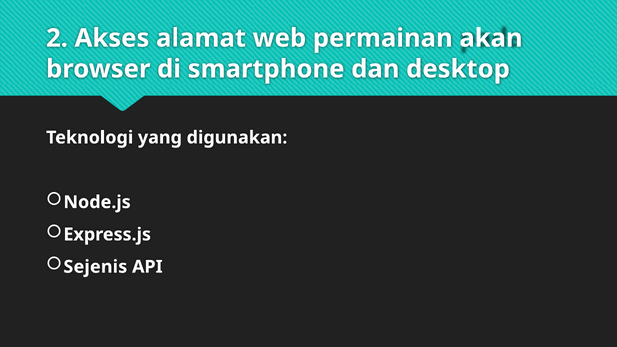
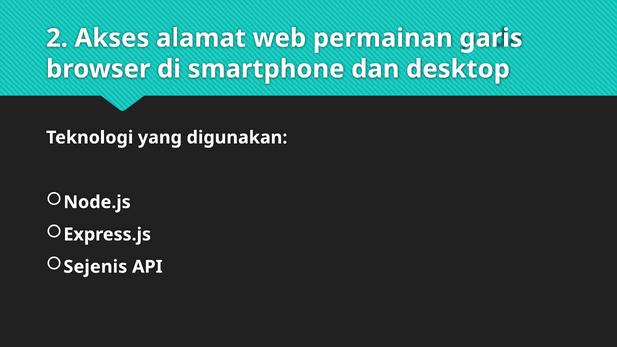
akan: akan -> garis (491, 38)
